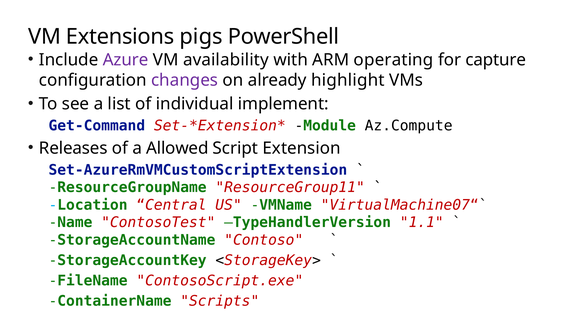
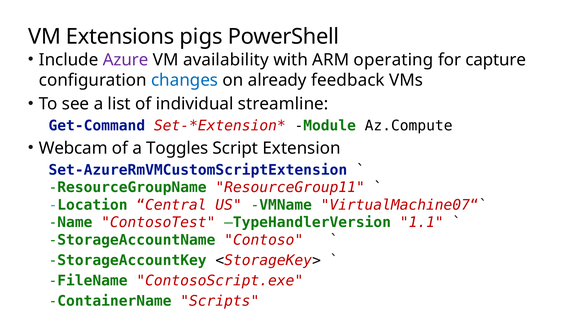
changes colour: purple -> blue (185, 80)
highlight: highlight -> feedback (348, 80)
implement: implement -> streamline (283, 104)
Releases: Releases -> Webcam (73, 148)
Allowed: Allowed -> Toggles (177, 148)
